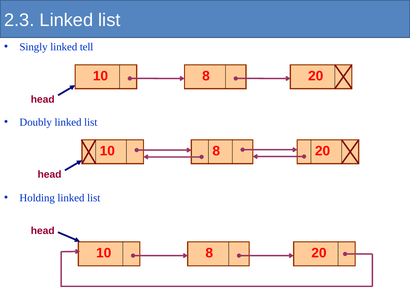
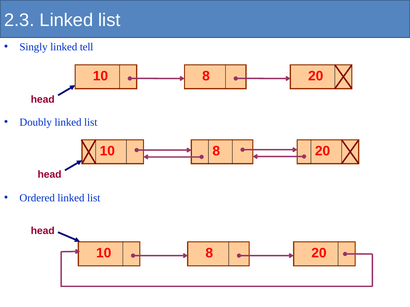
Holding: Holding -> Ordered (37, 198)
